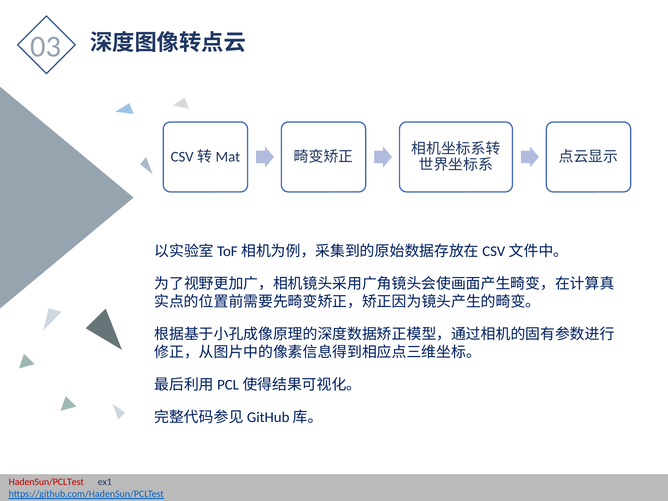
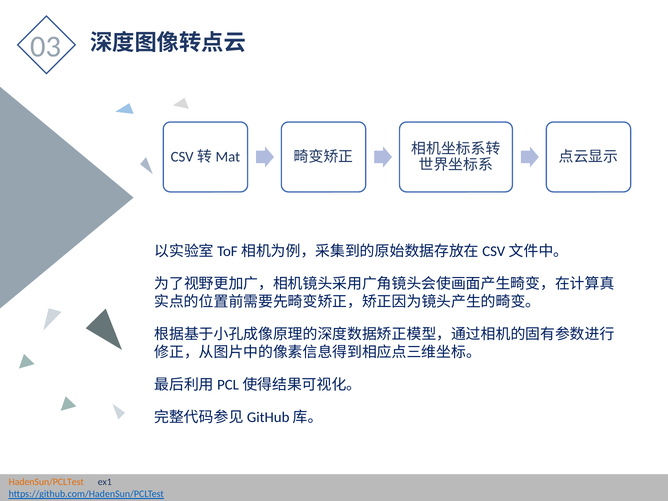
HadenSun/PCLTest colour: red -> orange (46, 482)
